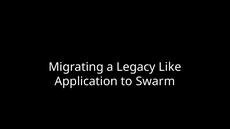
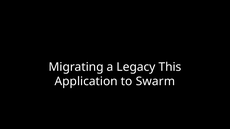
Like: Like -> This (170, 67)
